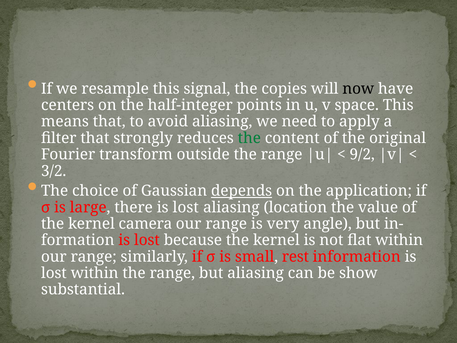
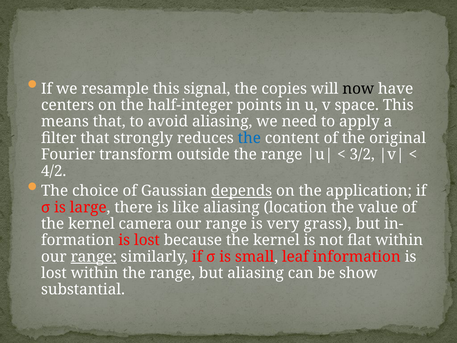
the colour: green -> blue (249, 138)
9/2: 9/2 -> 3/2 (362, 154)
3/2: 3/2 -> 4/2 (54, 171)
there is lost: lost -> like (186, 207)
angle: angle -> grass (327, 224)
range underline: none -> present (94, 256)
rest: rest -> leaf (295, 256)
